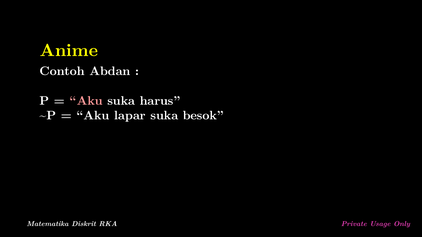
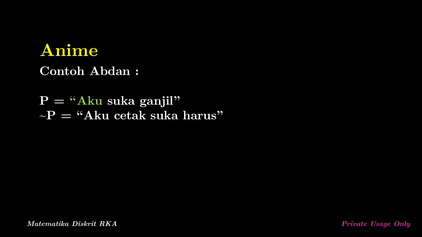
Aku colour: pink -> light green (86, 101)
harus: harus -> ganjil (160, 101)
lapar: lapar -> cetak (130, 116)
besok: besok -> harus (203, 116)
